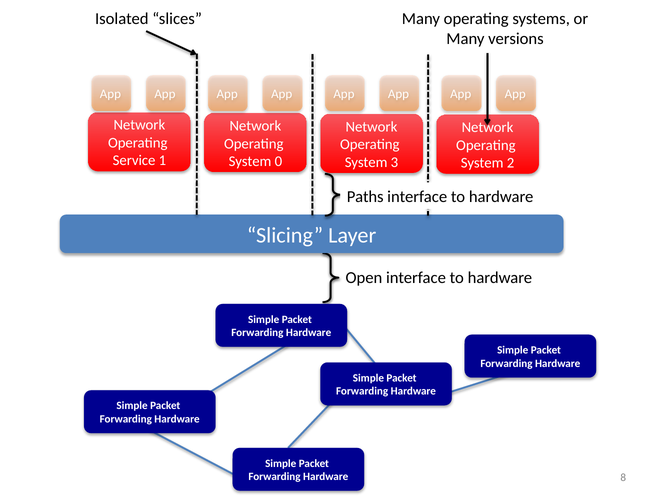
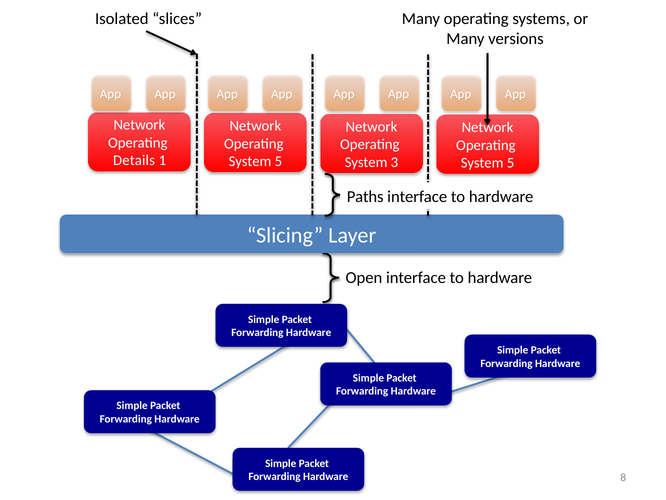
Service: Service -> Details (134, 160)
0: 0 -> 5 (278, 161)
2: 2 -> 5 (510, 163)
